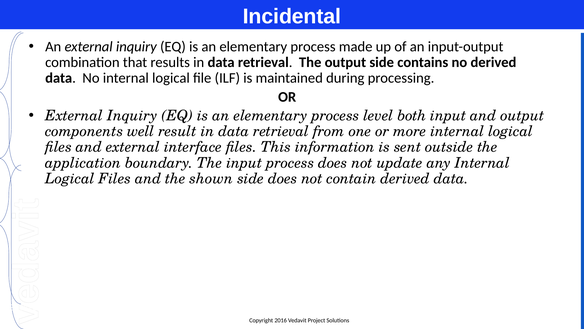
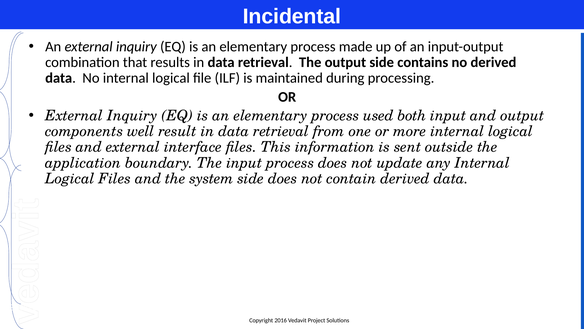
level: level -> used (378, 115)
shown: shown -> system (211, 178)
